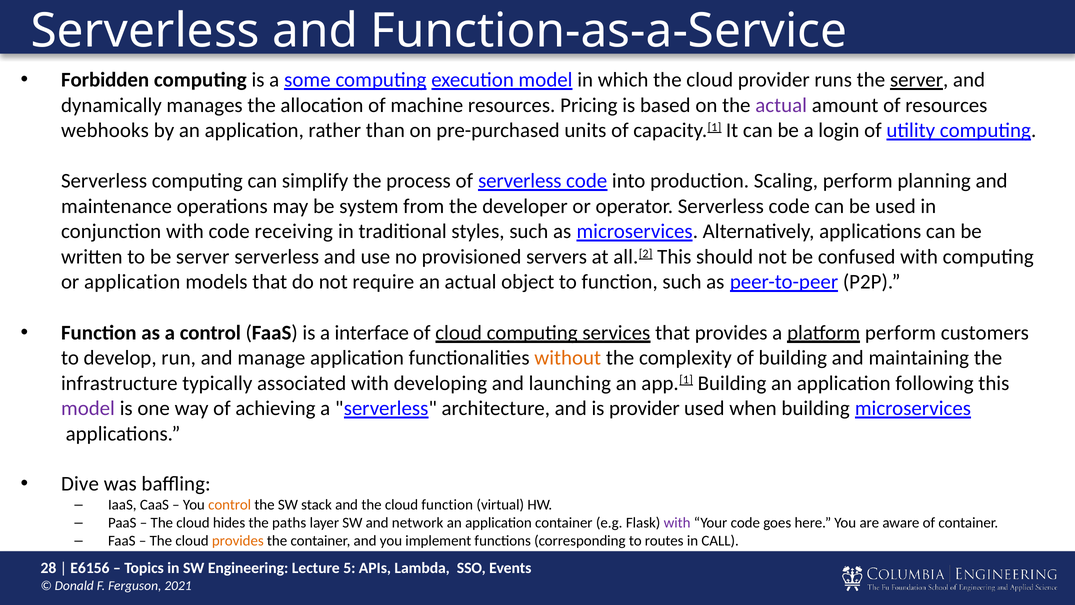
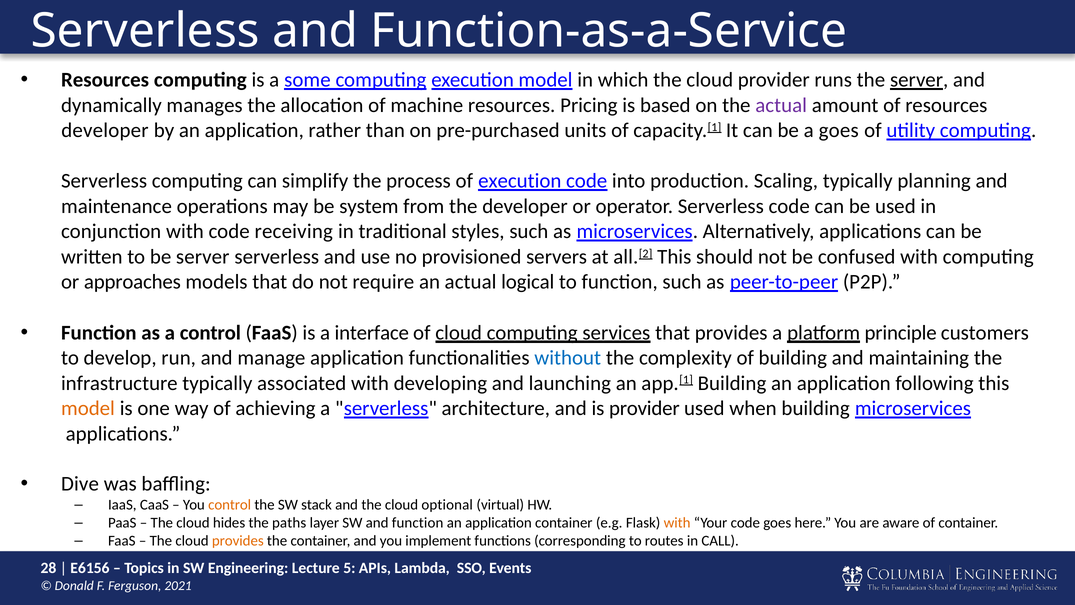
Forbidden: Forbidden -> Resources (105, 80)
webhooks: webhooks -> developer (105, 130)
a login: login -> goes (839, 130)
of serverless: serverless -> execution (520, 181)
Scaling perform: perform -> typically (858, 181)
or application: application -> approaches (132, 282)
object: object -> logical (528, 282)
platform perform: perform -> principle (901, 332)
without colour: orange -> blue (568, 358)
model colour: purple -> orange (88, 408)
cloud function: function -> optional (447, 505)
and network: network -> function (418, 523)
with colour: purple -> orange (677, 523)
